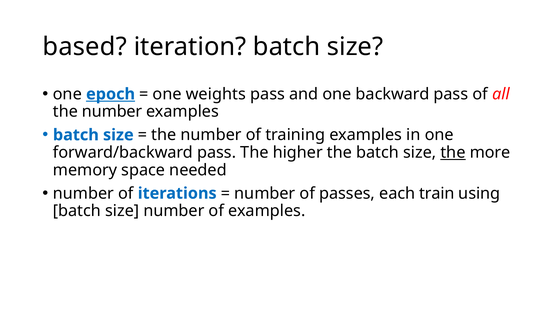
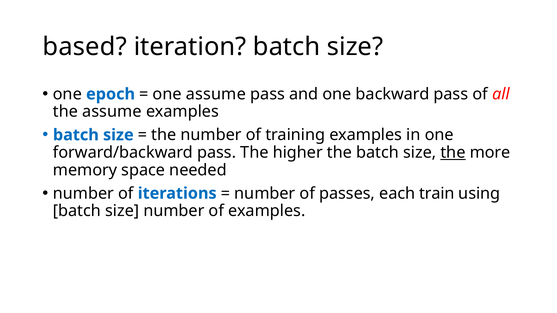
epoch underline: present -> none (111, 94)
one weights: weights -> assume (216, 94)
number: number -> assume (112, 112)
